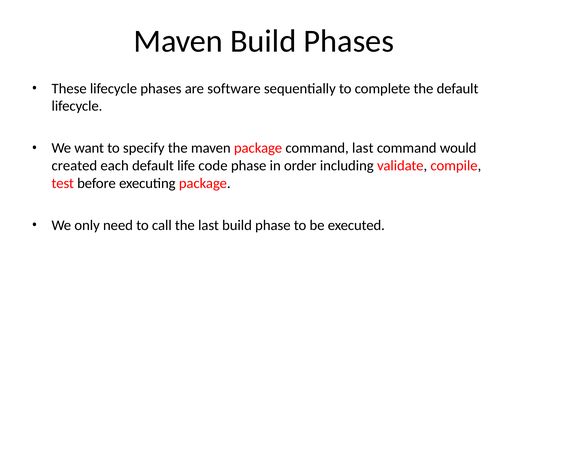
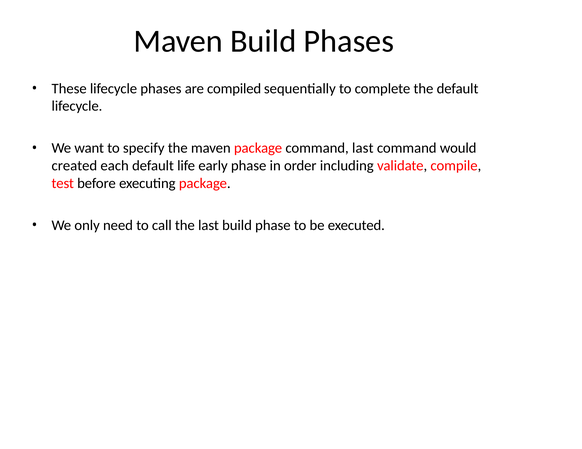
software: software -> compiled (234, 89)
code: code -> early (213, 166)
